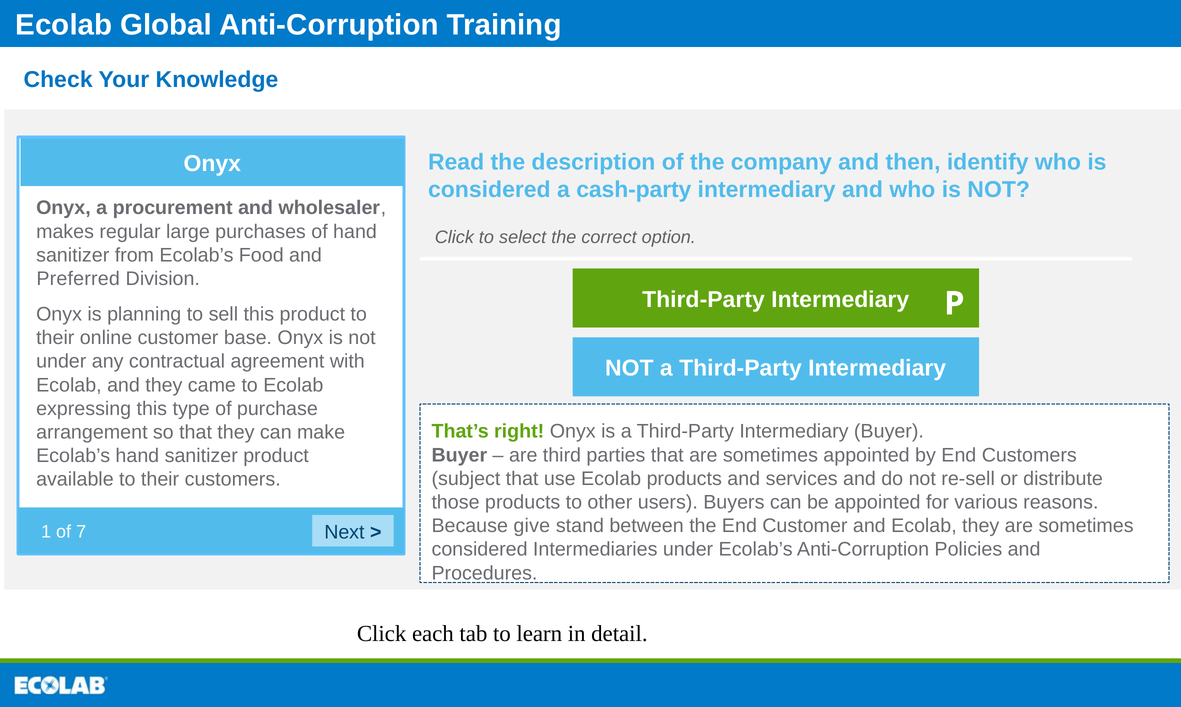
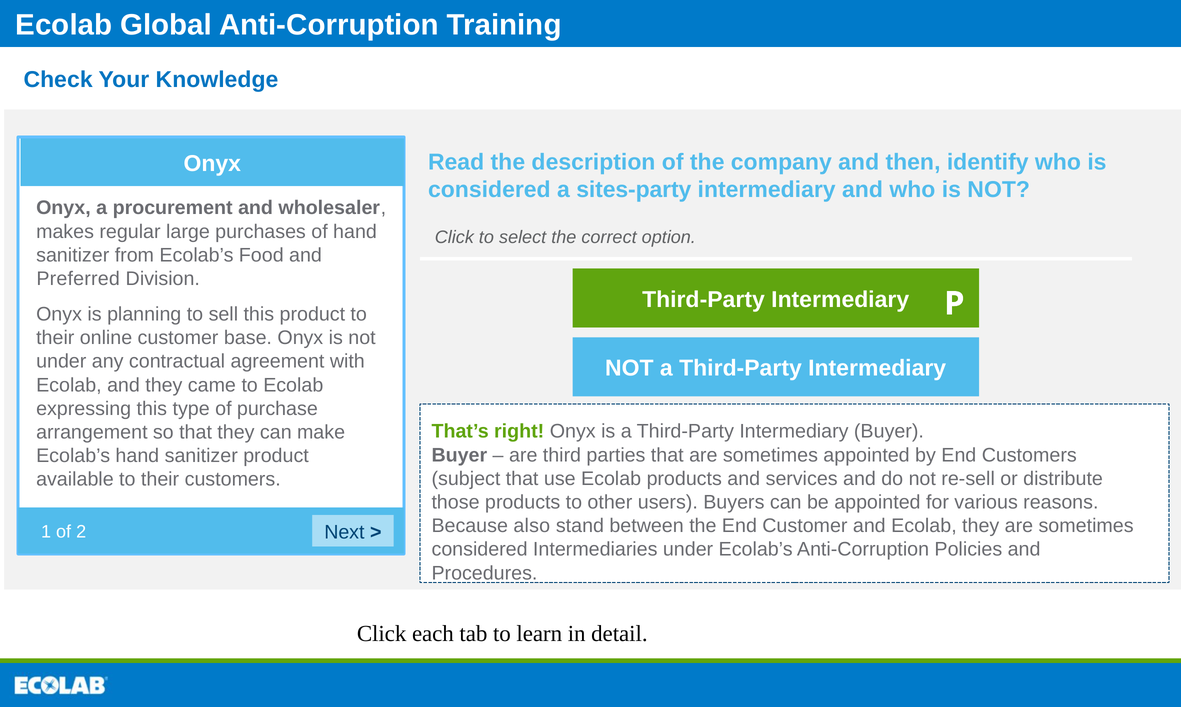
cash-party: cash-party -> sites-party (634, 190)
give: give -> also (532, 526)
7: 7 -> 2 (81, 532)
